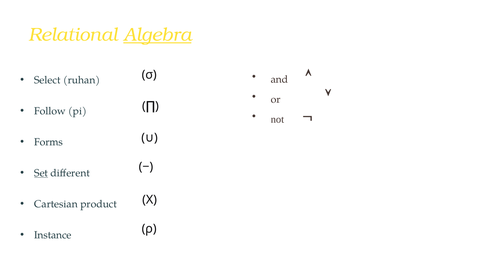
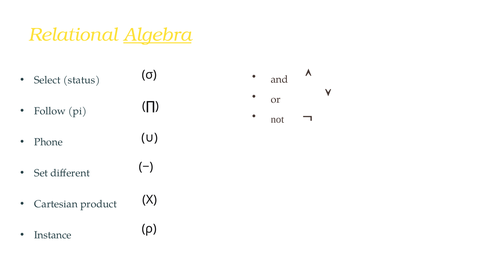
ruhan: ruhan -> status (82, 80)
Forms: Forms -> Phone (49, 142)
Set underline: present -> none (41, 173)
